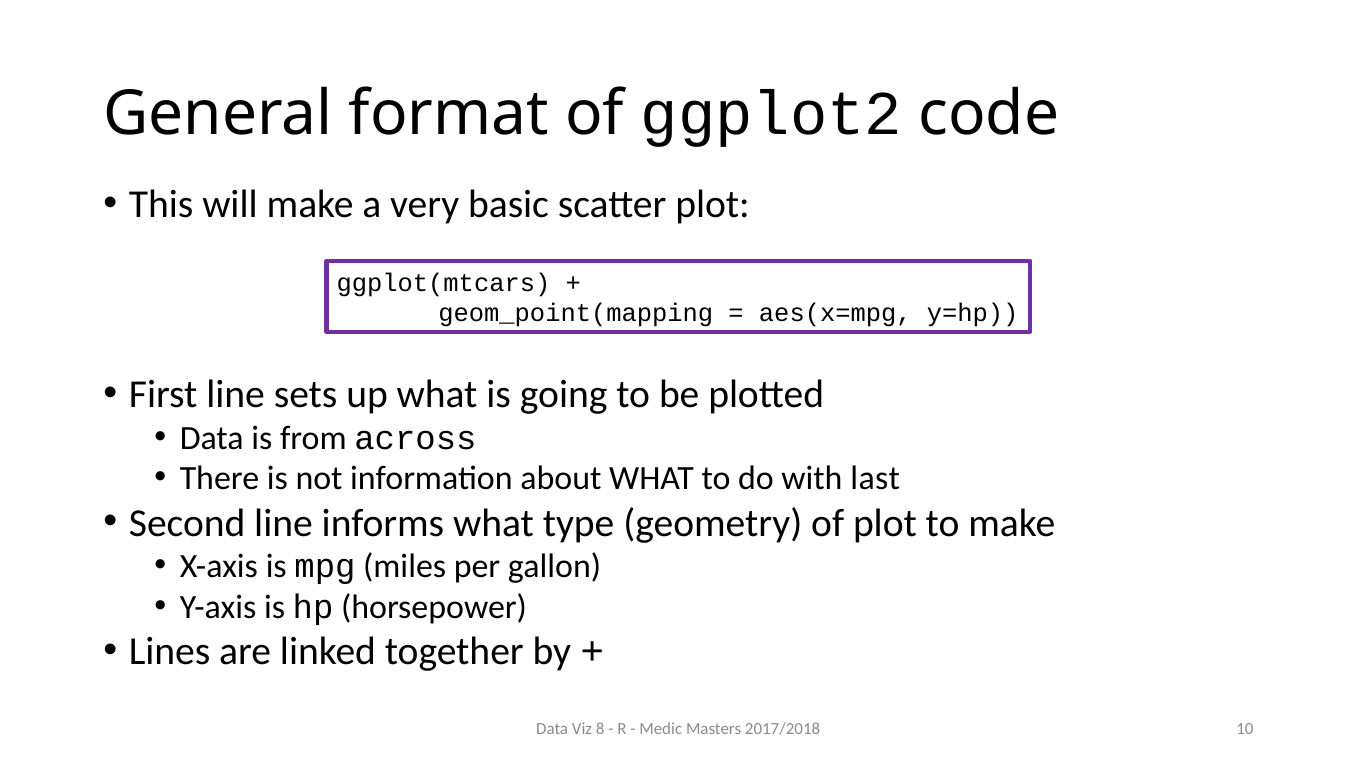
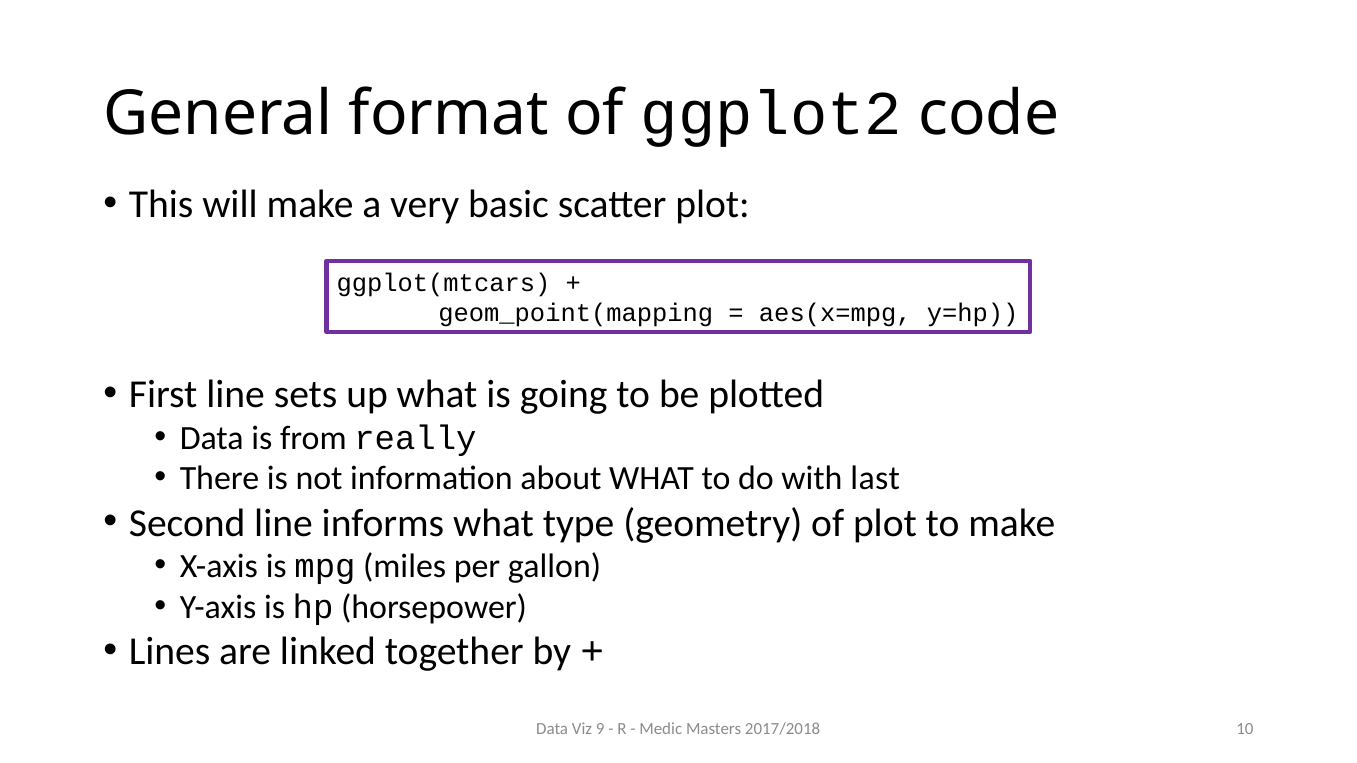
across: across -> really (415, 438)
8: 8 -> 9 (600, 729)
